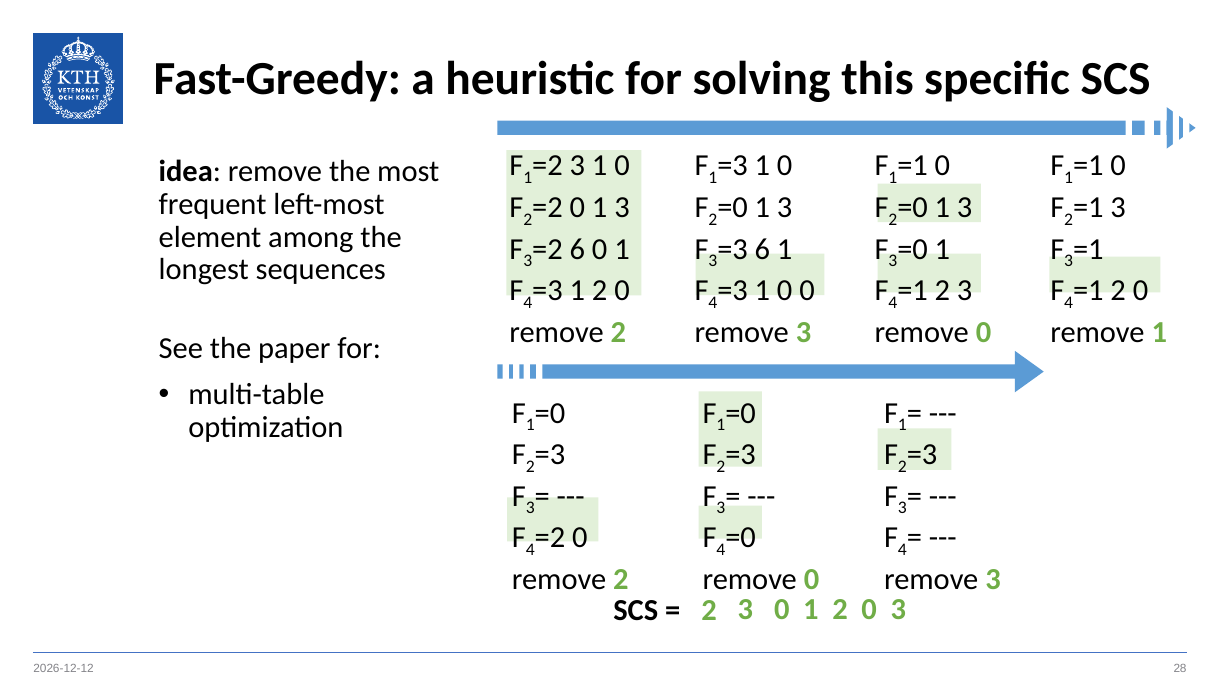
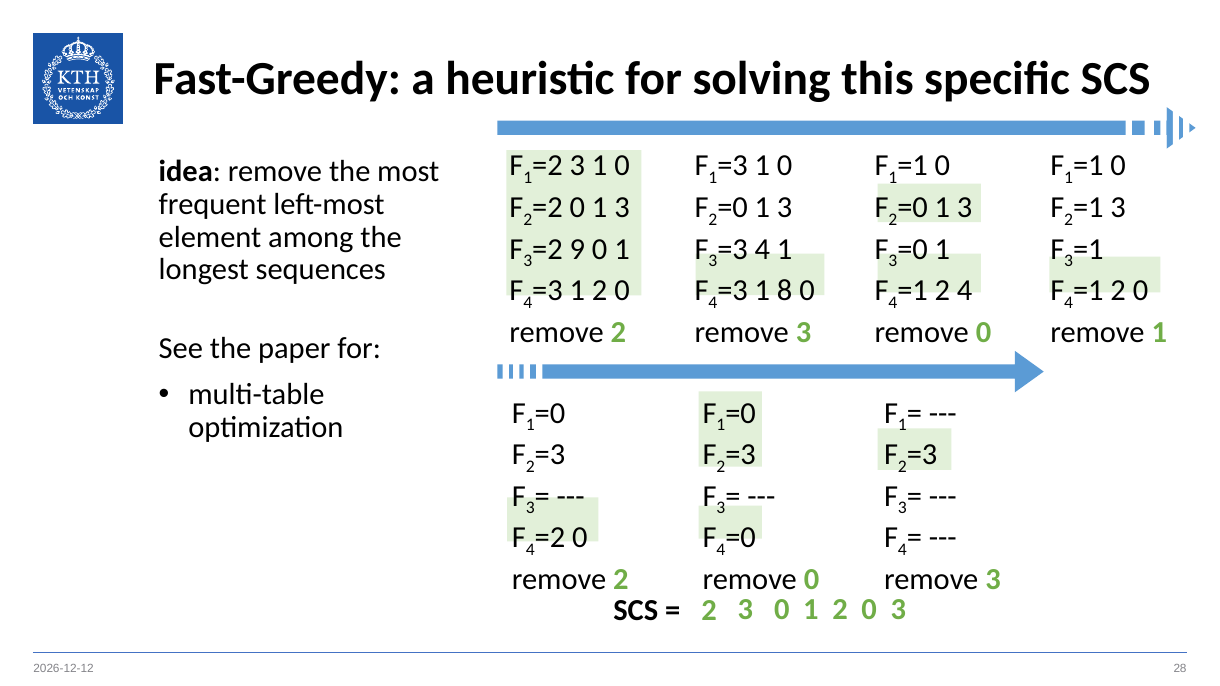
6: 6 -> 9 (577, 249)
6: 6 -> 4 (762, 249)
0: 0 -> 8 (785, 291)
3: 3 -> 4 (965, 291)
